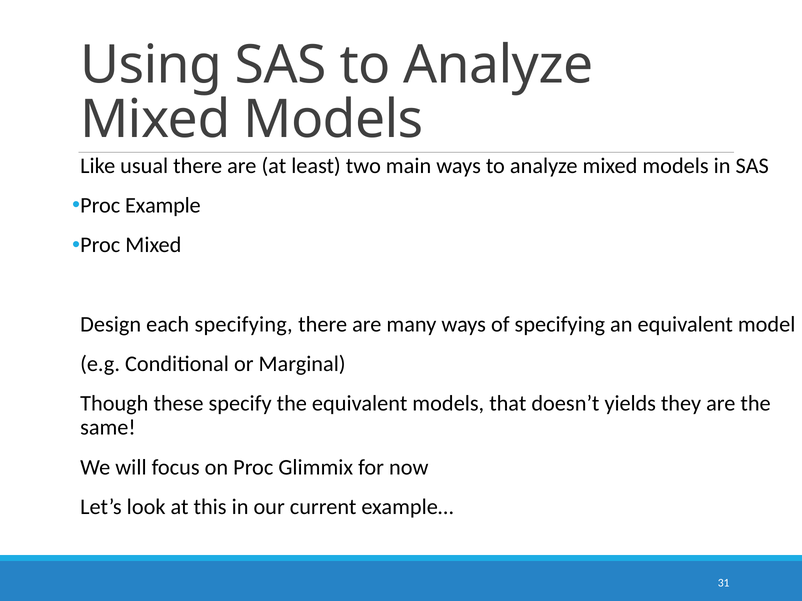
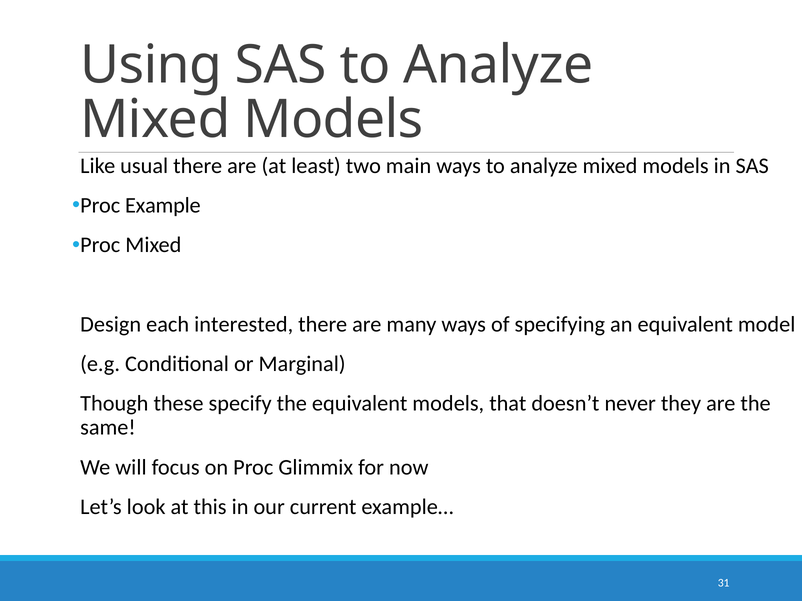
each specifying: specifying -> interested (244, 325)
yields: yields -> never (630, 404)
